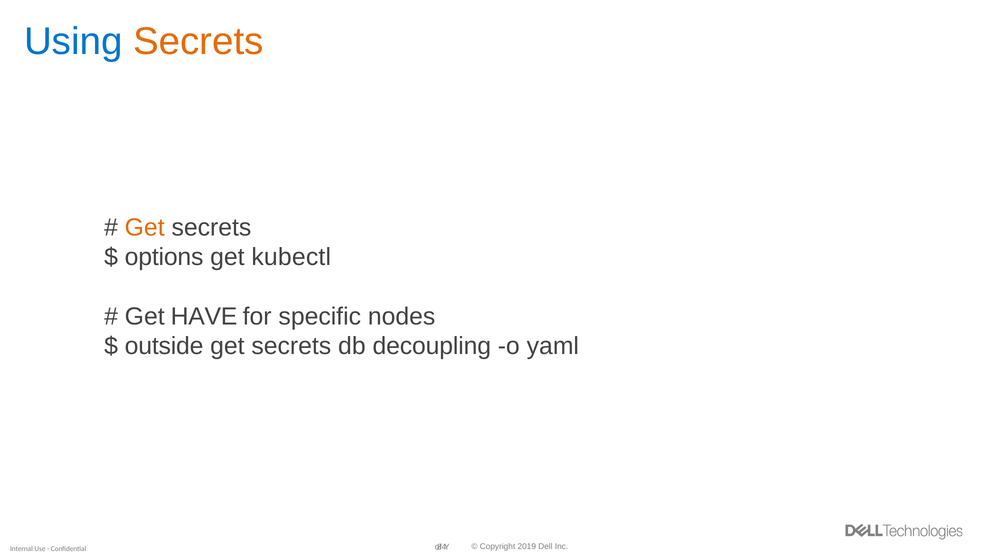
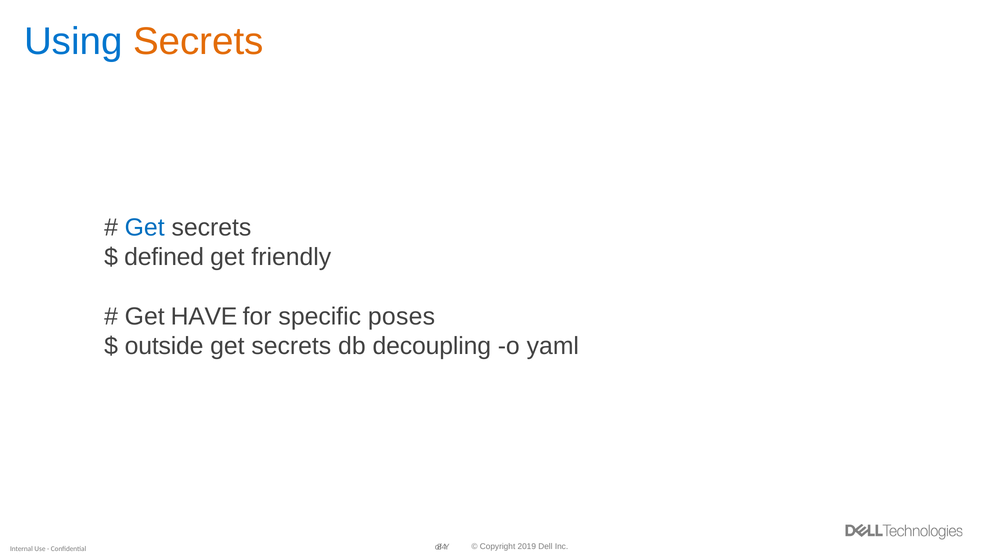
Get colour: orange -> blue (145, 228)
options: options -> defined (164, 257)
kubectl: kubectl -> friendly (291, 257)
nodes: nodes -> poses (402, 317)
